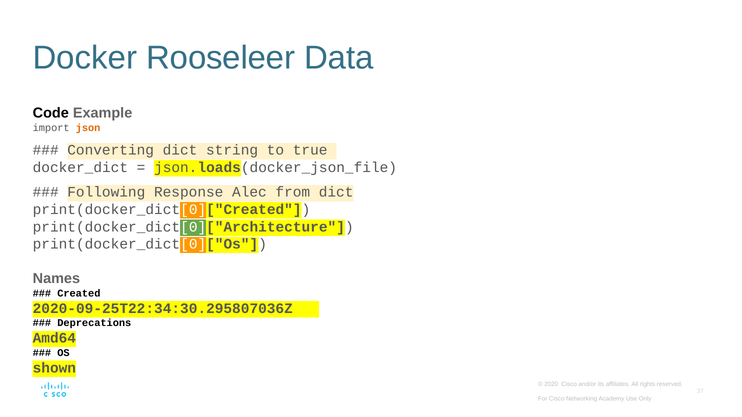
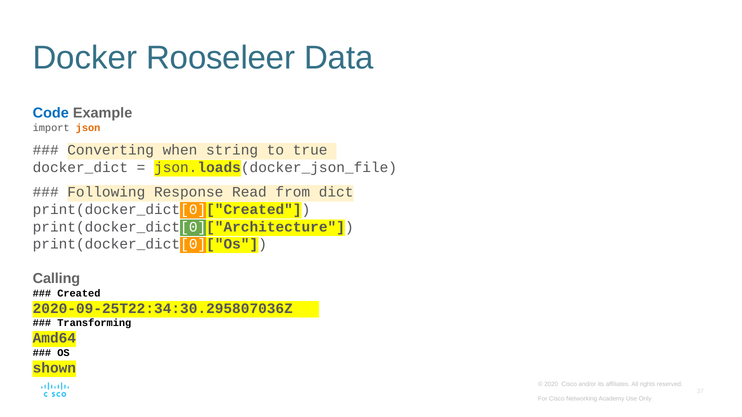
Code colour: black -> blue (51, 113)
Converting dict: dict -> when (180, 150)
Alec: Alec -> Read (249, 192)
Names: Names -> Calling (56, 279)
Deprecations: Deprecations -> Transforming (94, 323)
